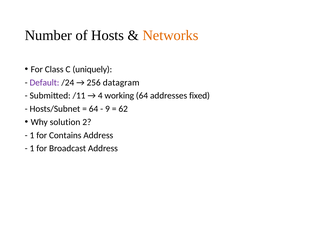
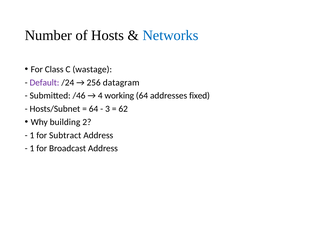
Networks colour: orange -> blue (171, 35)
uniquely: uniquely -> wastage (92, 69)
/11: /11 -> /46 (79, 96)
9: 9 -> 3 (107, 109)
solution: solution -> building (65, 122)
Contains: Contains -> Subtract (65, 135)
